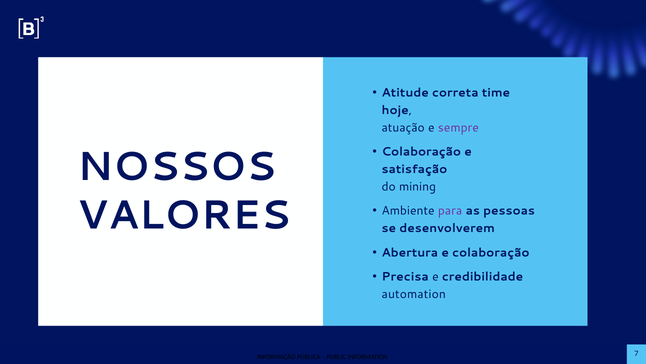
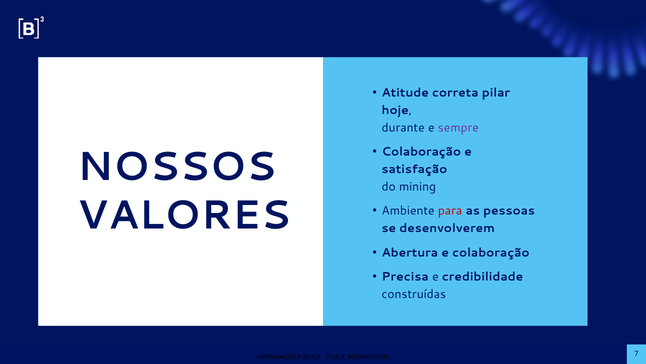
time: time -> pilar (496, 93)
atuação: atuação -> durante (403, 127)
para colour: purple -> red (450, 211)
automation: automation -> construídas (414, 294)
